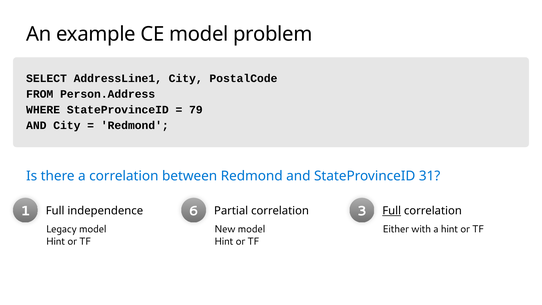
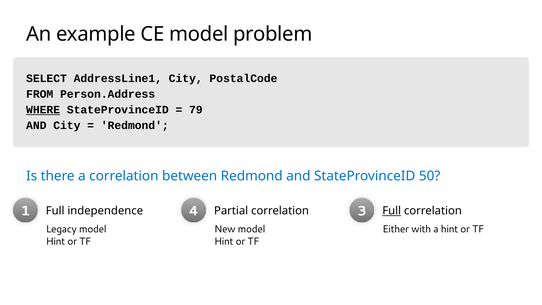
WHERE underline: none -> present (43, 110)
31: 31 -> 50 (430, 176)
6: 6 -> 4 (194, 211)
